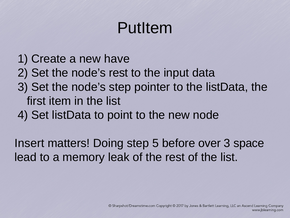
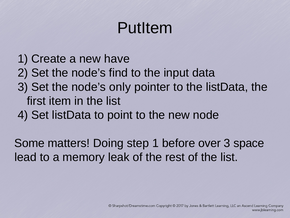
node’s rest: rest -> find (118, 73)
node’s step: step -> only (120, 87)
Insert: Insert -> Some (29, 143)
step 5: 5 -> 1 (155, 143)
